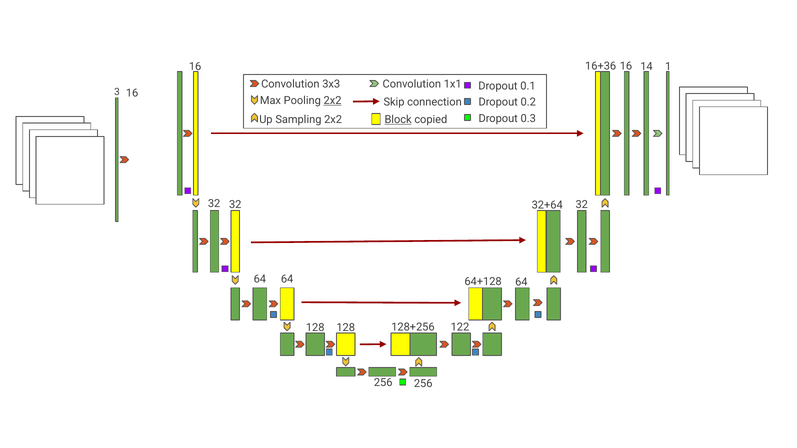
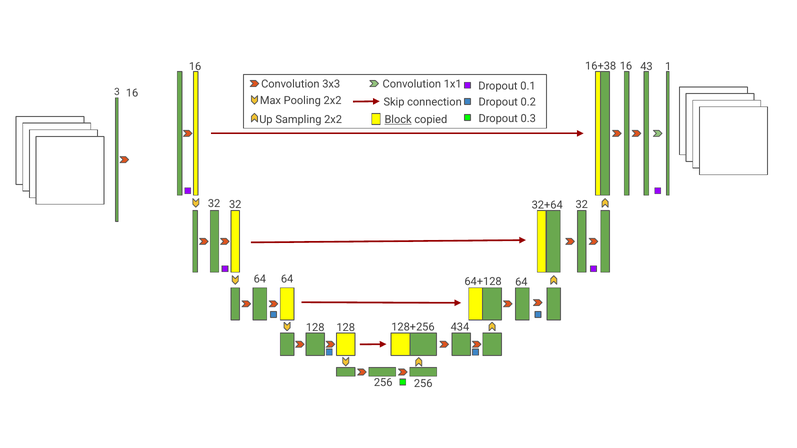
16+36: 16+36 -> 16+38 (601, 66)
14: 14 -> 43 (646, 67)
2x2 underline: present -> none (333, 101)
122: 122 -> 434 (460, 328)
